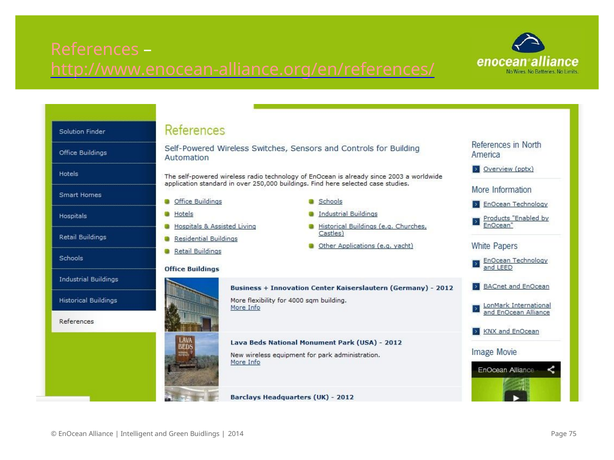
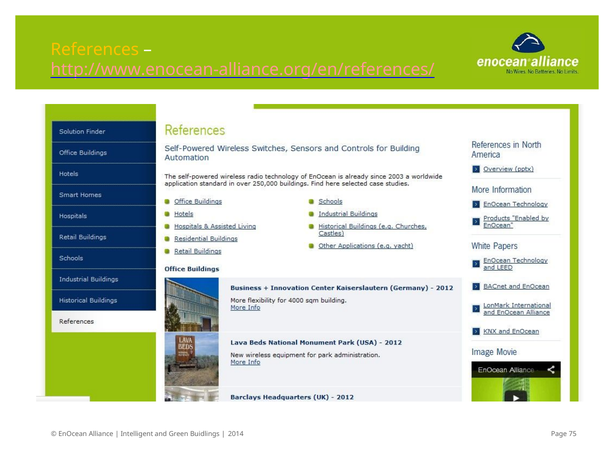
References colour: pink -> yellow (95, 49)
